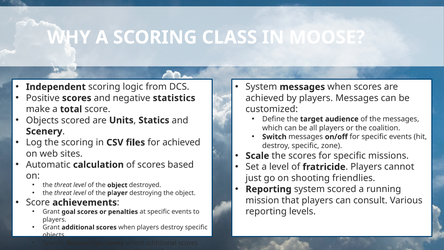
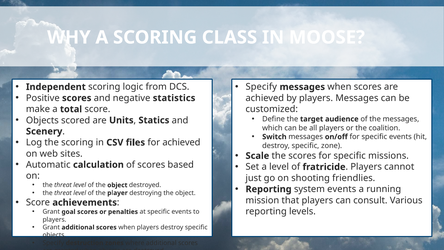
System: System -> Specify (261, 87)
system scored: scored -> events (342, 189)
